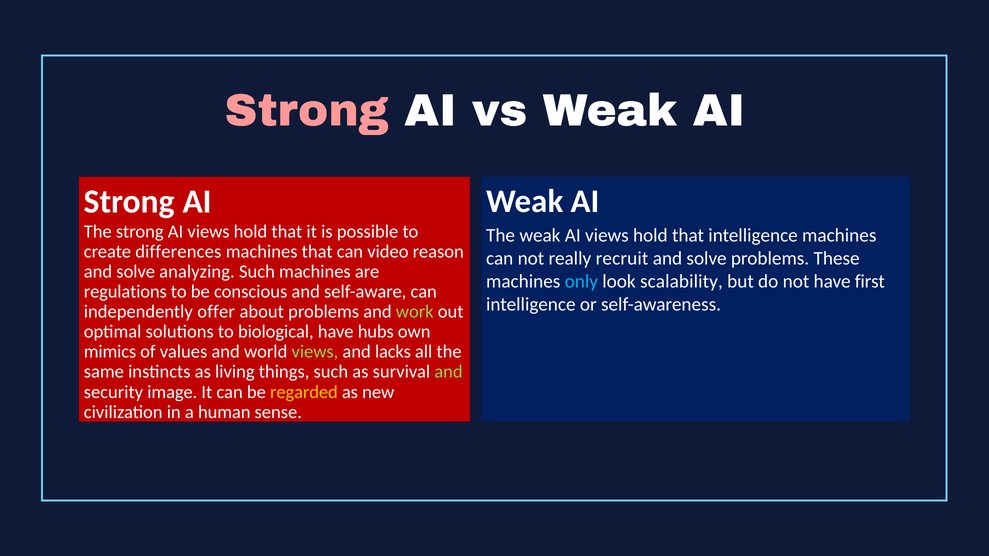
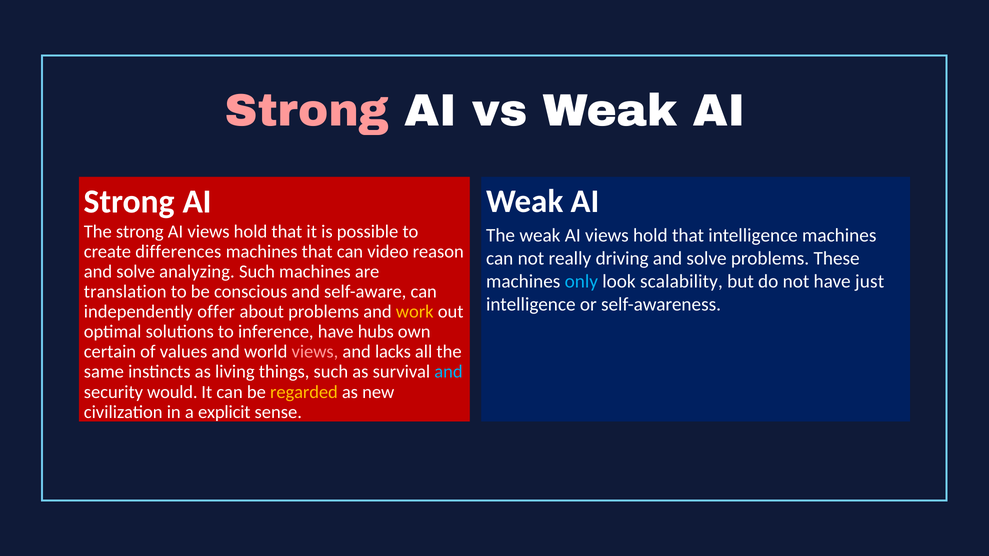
recruit: recruit -> driving (622, 259)
first: first -> just (870, 282)
regulations: regulations -> translation (125, 292)
work colour: light green -> yellow (415, 312)
biological: biological -> inference (276, 332)
mimics: mimics -> certain (110, 352)
views colour: light green -> pink (315, 352)
and colour: light green -> light blue (448, 372)
image: image -> would (172, 392)
human: human -> explicit (224, 412)
